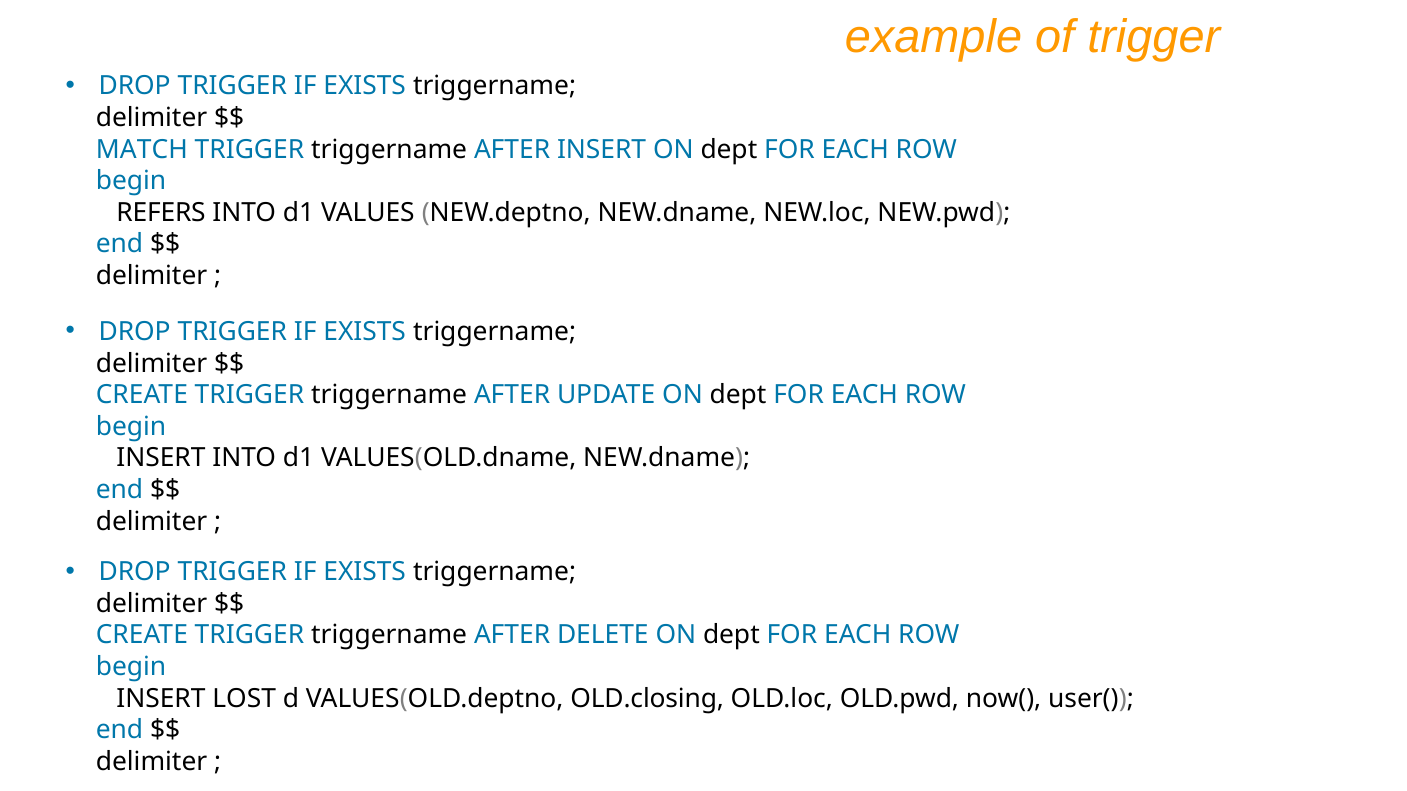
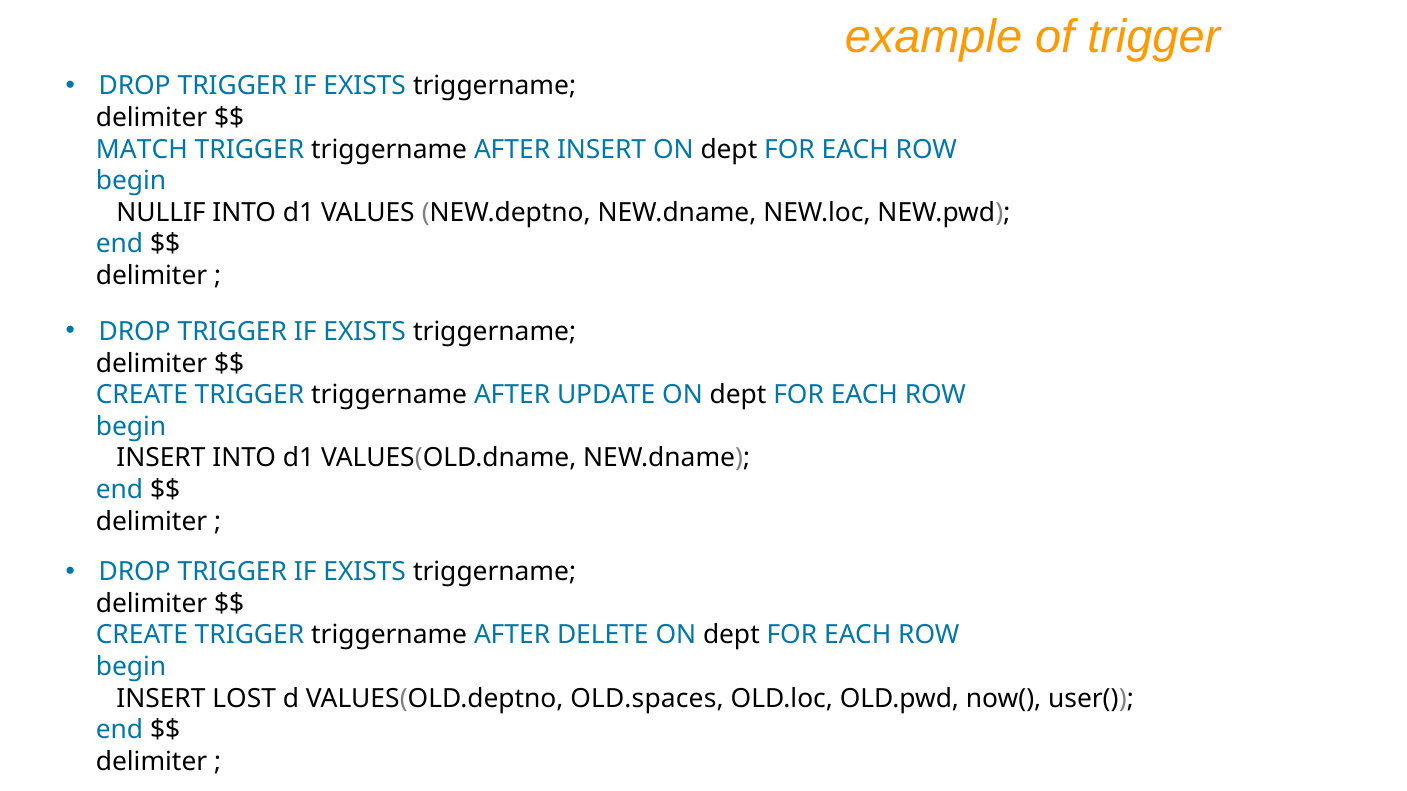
REFERS: REFERS -> NULLIF (161, 213)
OLD.closing: OLD.closing -> OLD.spaces (647, 699)
